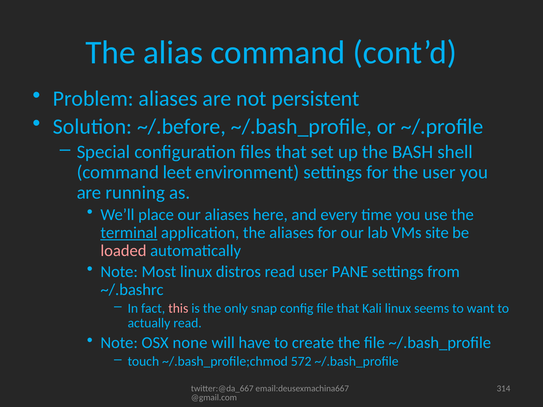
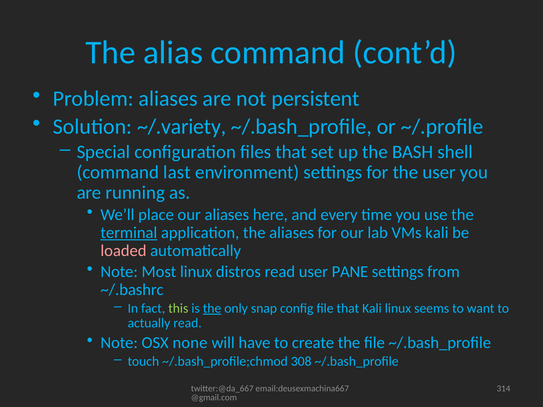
~/.before: ~/.before -> ~/.variety (182, 127)
leet: leet -> last (177, 173)
VMs site: site -> kali (437, 233)
this colour: pink -> light green (178, 308)
the underline: none -> present (212, 308)
572: 572 -> 308 (301, 362)
